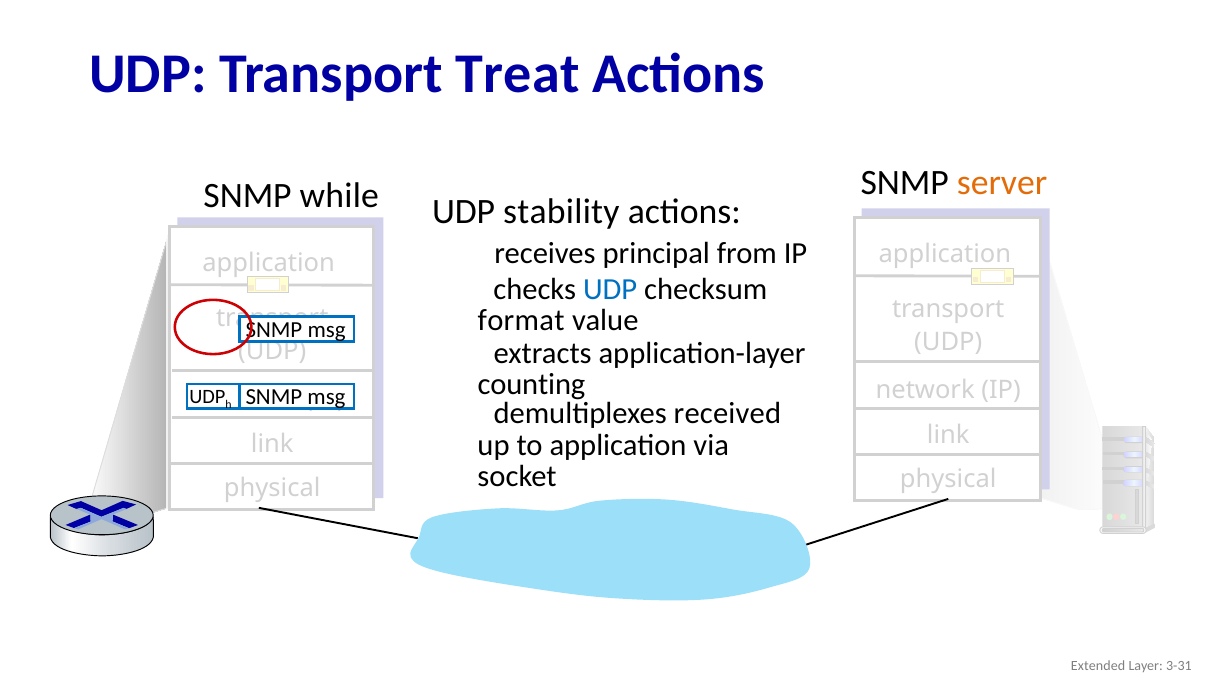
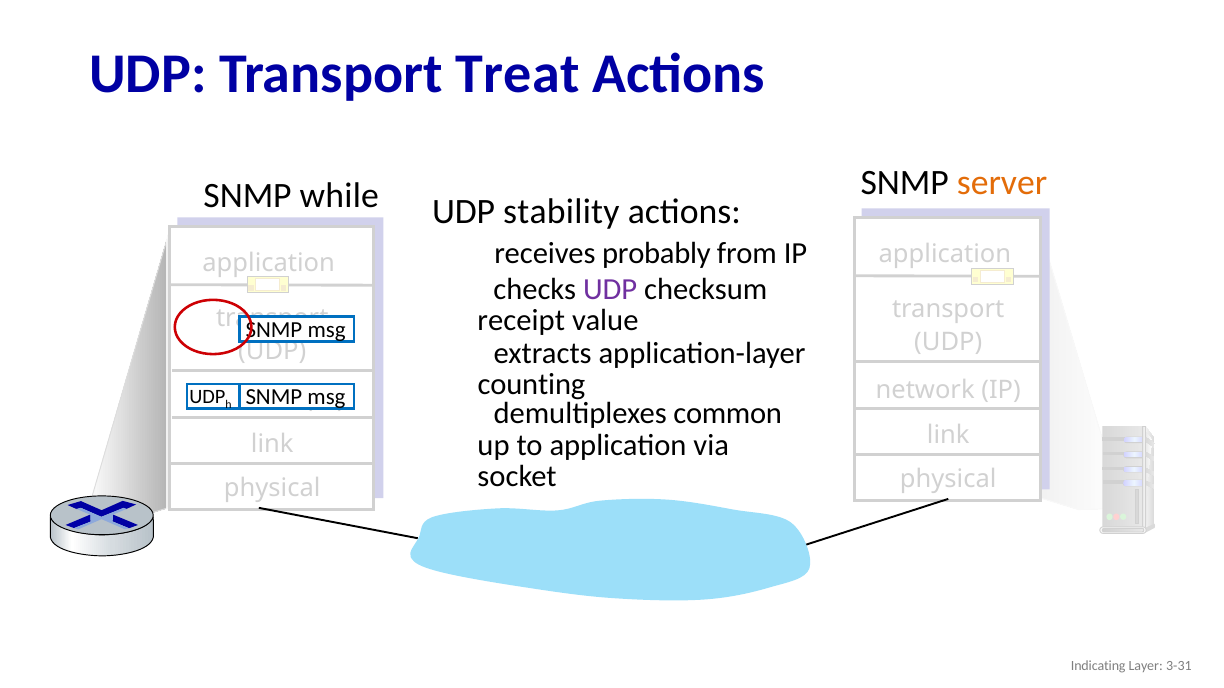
principal: principal -> probably (656, 254)
UDP colour: blue -> purple (610, 290)
format: format -> receipt (521, 321)
received: received -> common (728, 414)
Extended: Extended -> Indicating (1098, 666)
